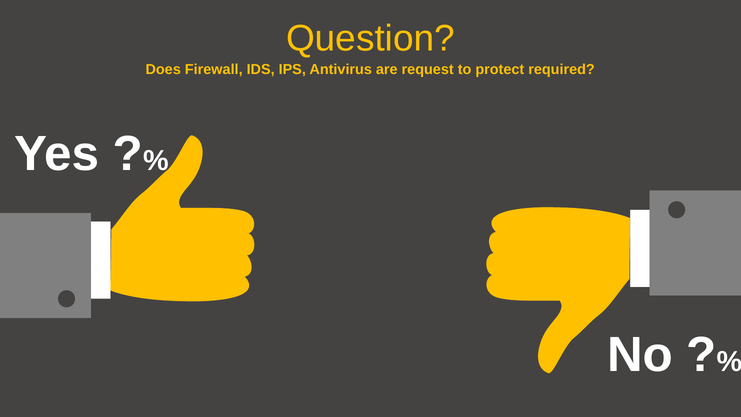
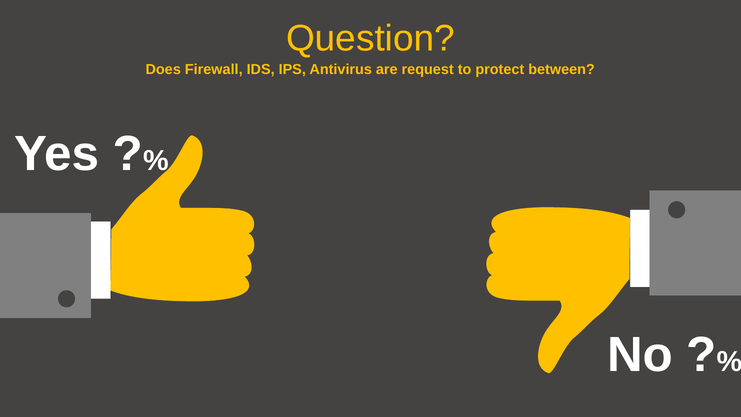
required: required -> between (562, 69)
